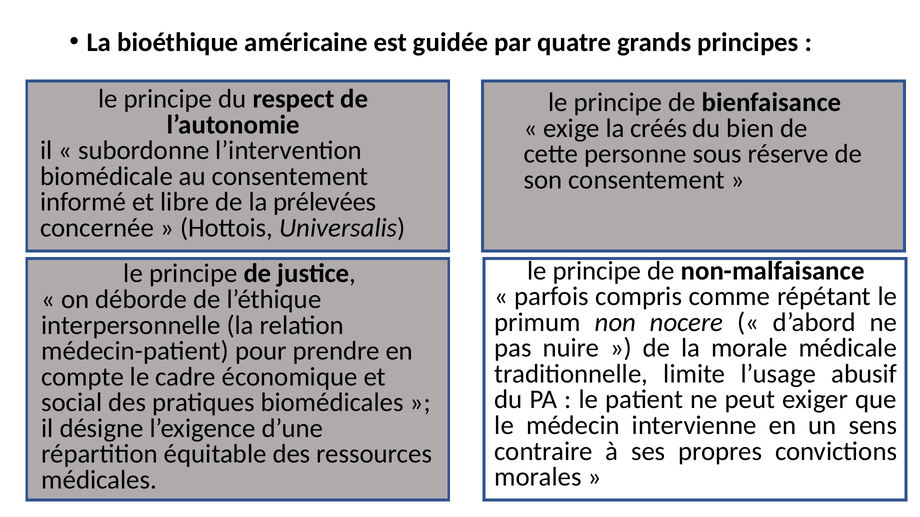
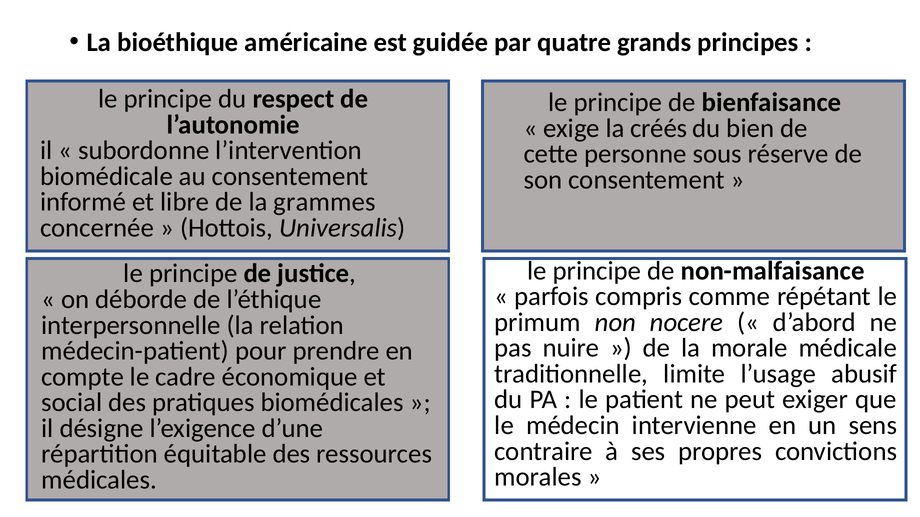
prélevées: prélevées -> grammes (325, 202)
